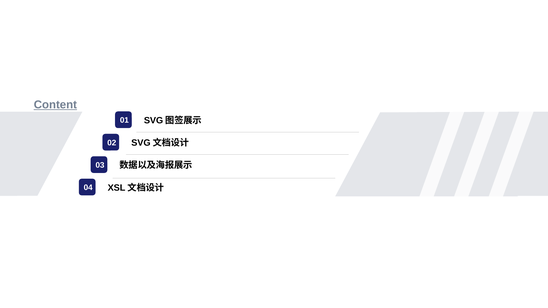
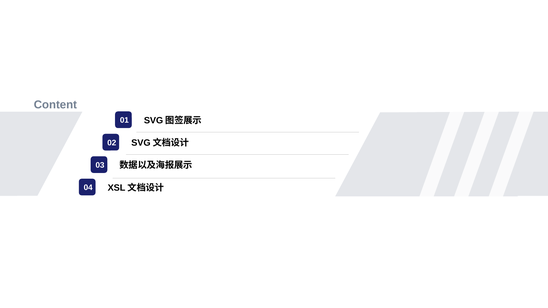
Content underline: present -> none (55, 105)
